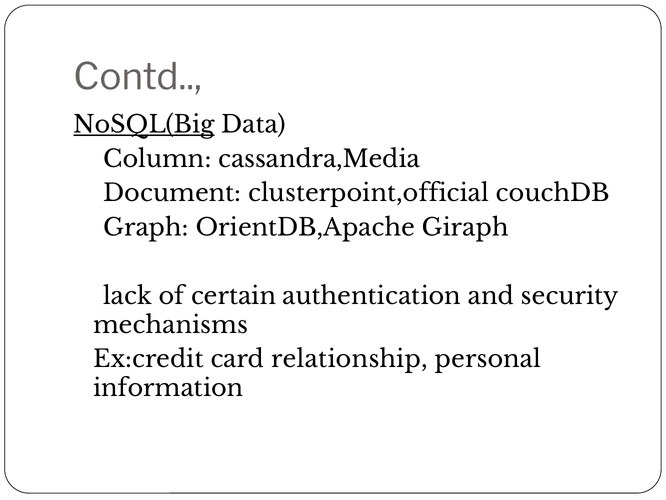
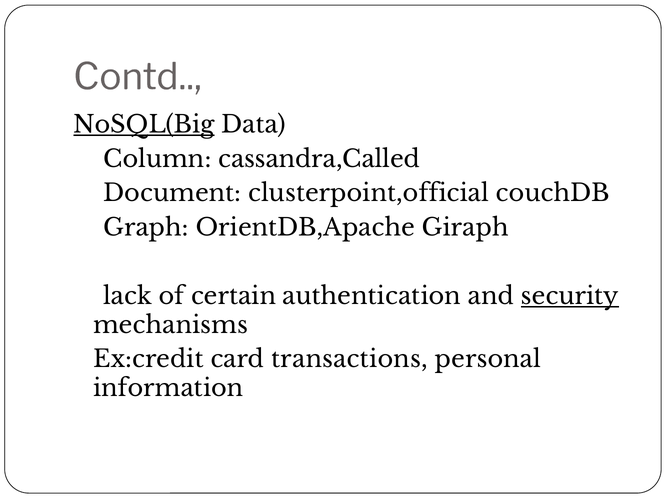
cassandra,Media: cassandra,Media -> cassandra,Called (319, 159)
security underline: none -> present (570, 296)
relationship: relationship -> transactions (350, 359)
